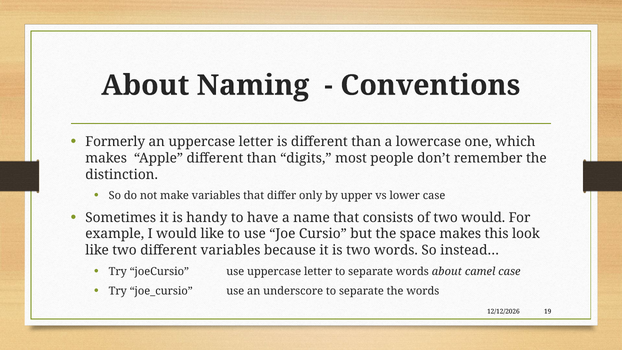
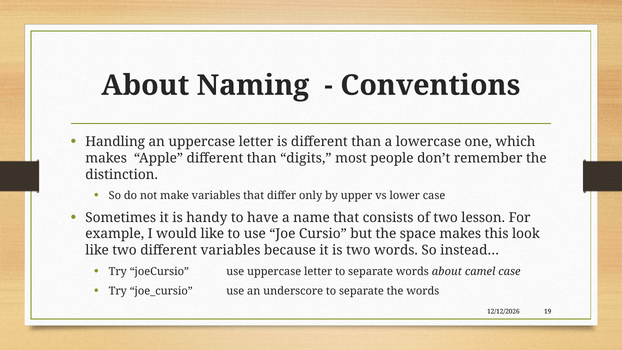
Formerly: Formerly -> Handling (115, 142)
two would: would -> lesson (483, 218)
